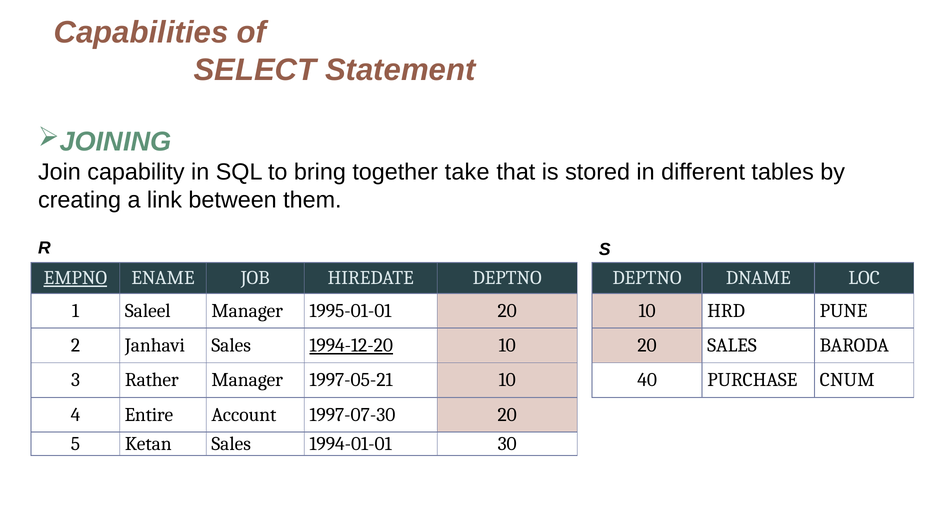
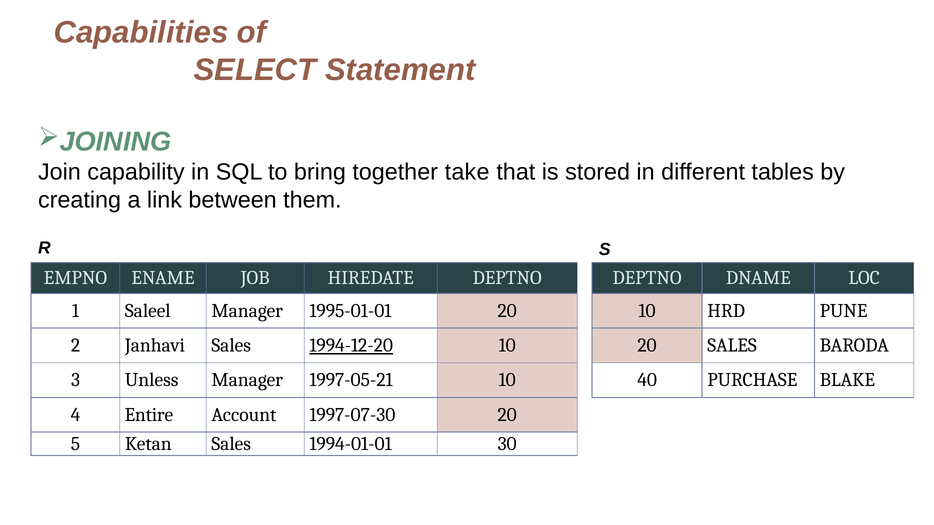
EMPNO underline: present -> none (75, 278)
Rather: Rather -> Unless (152, 380)
CNUM: CNUM -> BLAKE (847, 380)
